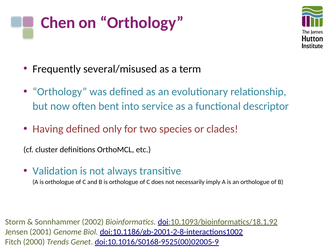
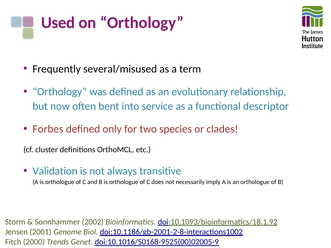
Chen: Chen -> Used (58, 23)
Having: Having -> Forbes (48, 129)
